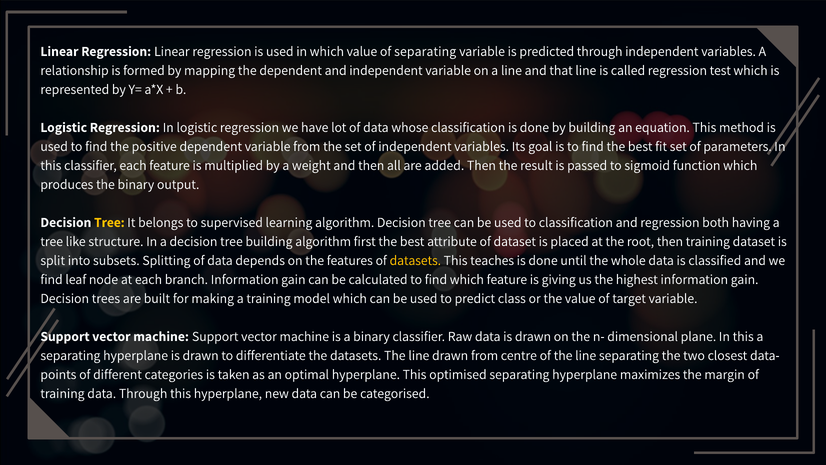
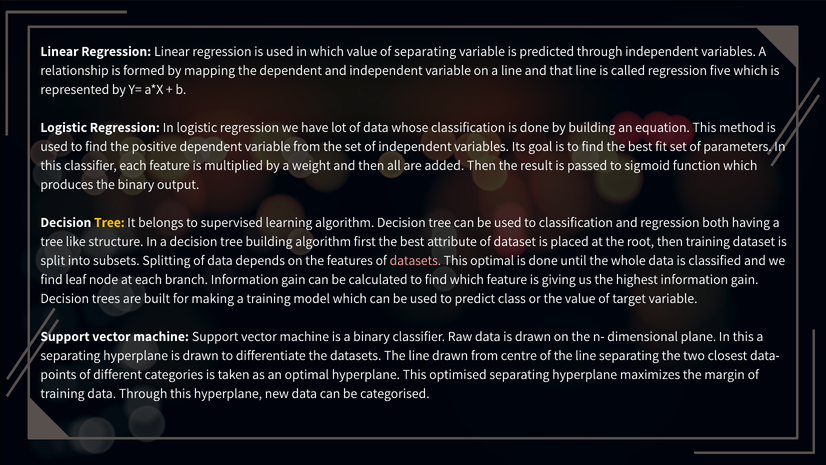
test: test -> five (720, 70)
datasets colour: yellow -> pink (415, 260)
This teaches: teaches -> optimal (492, 260)
